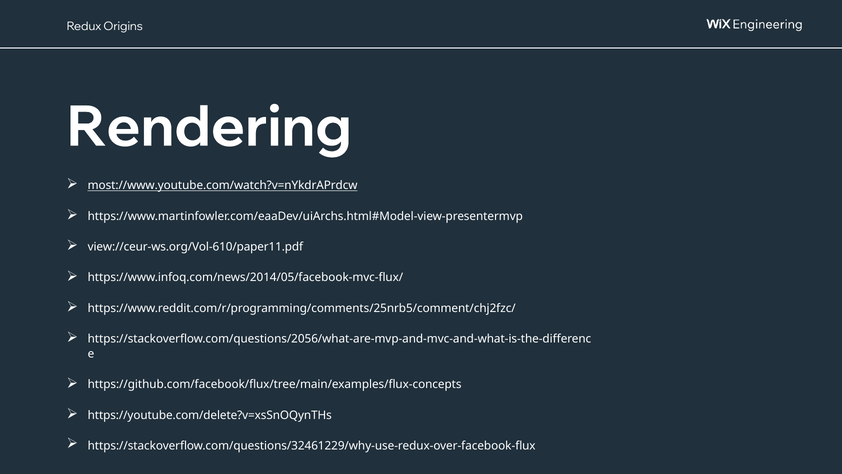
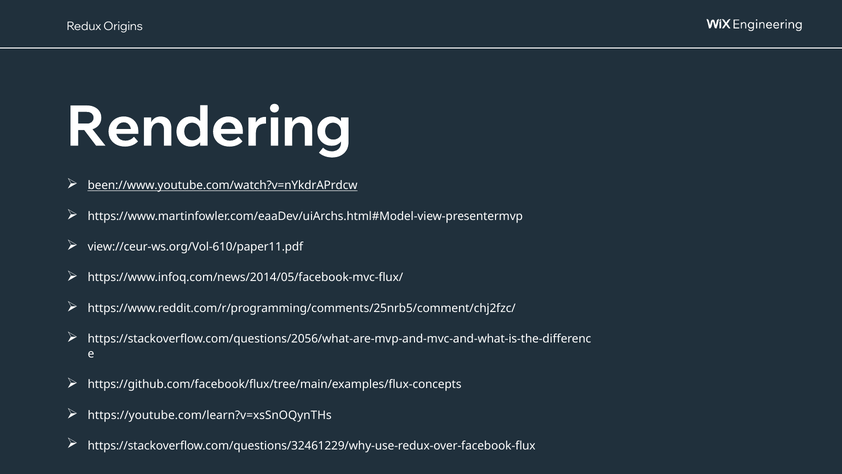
most://www.youtube.com/watch?v=nYkdrAPrdcw: most://www.youtube.com/watch?v=nYkdrAPrdcw -> been://www.youtube.com/watch?v=nYkdrAPrdcw (223, 185)
https://youtube.com/delete?v=xsSnOQynTHs: https://youtube.com/delete?v=xsSnOQynTHs -> https://youtube.com/learn?v=xsSnOQynTHs (210, 415)
